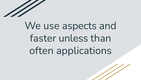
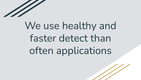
aspects: aspects -> healthy (79, 26)
unless: unless -> detect (73, 38)
